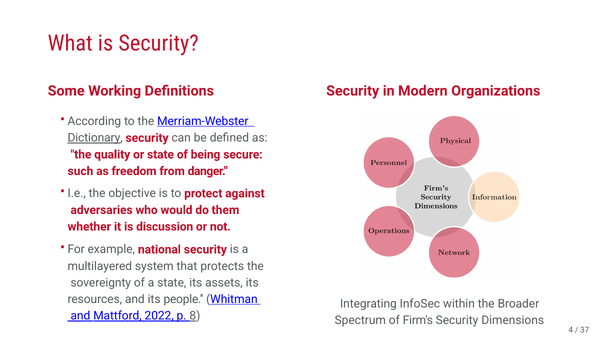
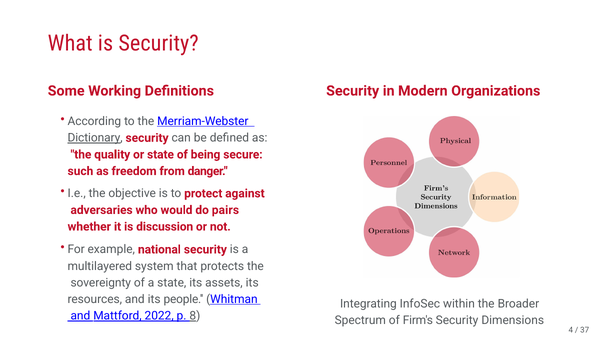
them: them -> pairs (225, 210)
